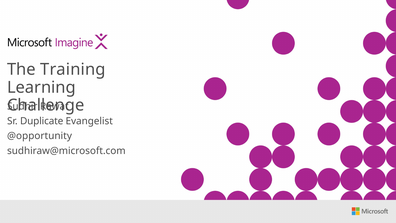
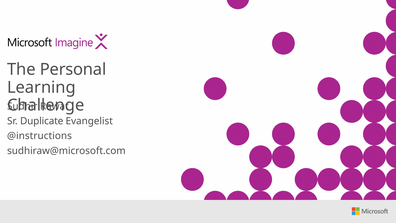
Training: Training -> Personal (73, 69)
@opportunity: @opportunity -> @instructions (39, 136)
